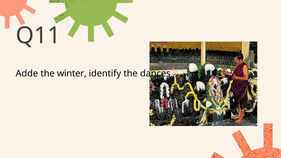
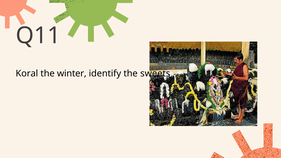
Adde: Adde -> Koral (27, 73)
dances: dances -> sweets (155, 73)
